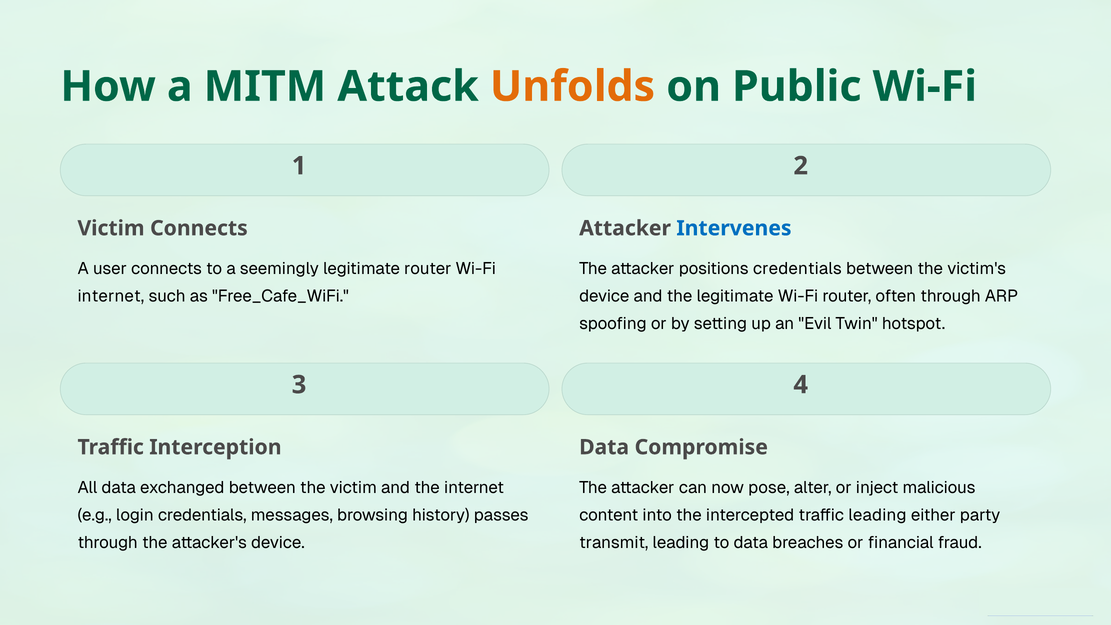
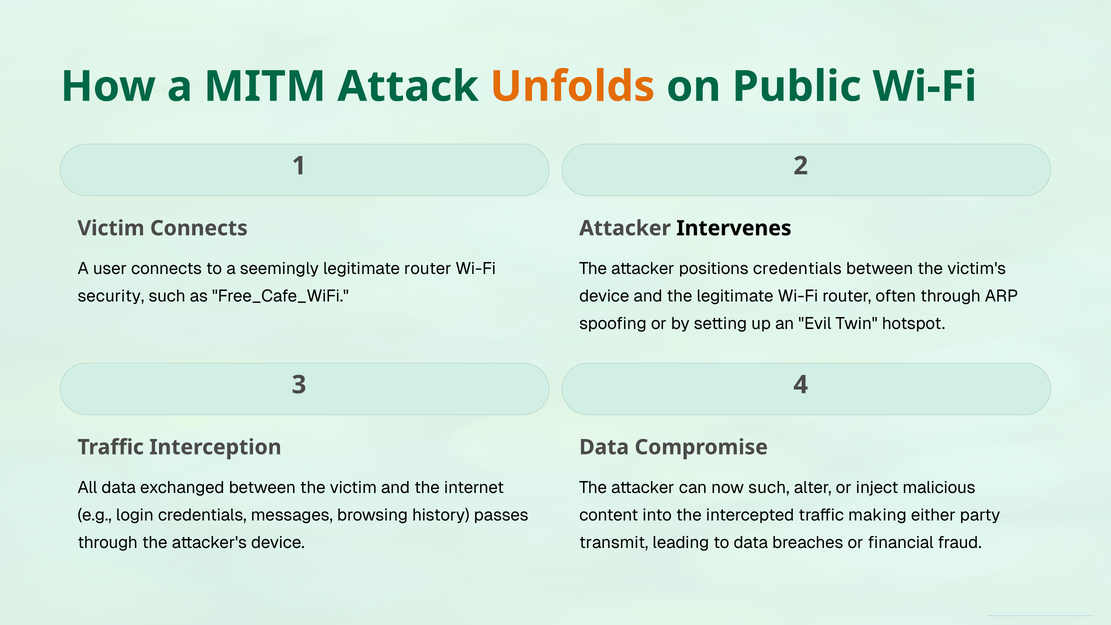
Intervenes colour: blue -> black (734, 228)
internet: internet -> security (111, 296)
now pose: pose -> such (769, 488)
traffic leading: leading -> making (877, 515)
